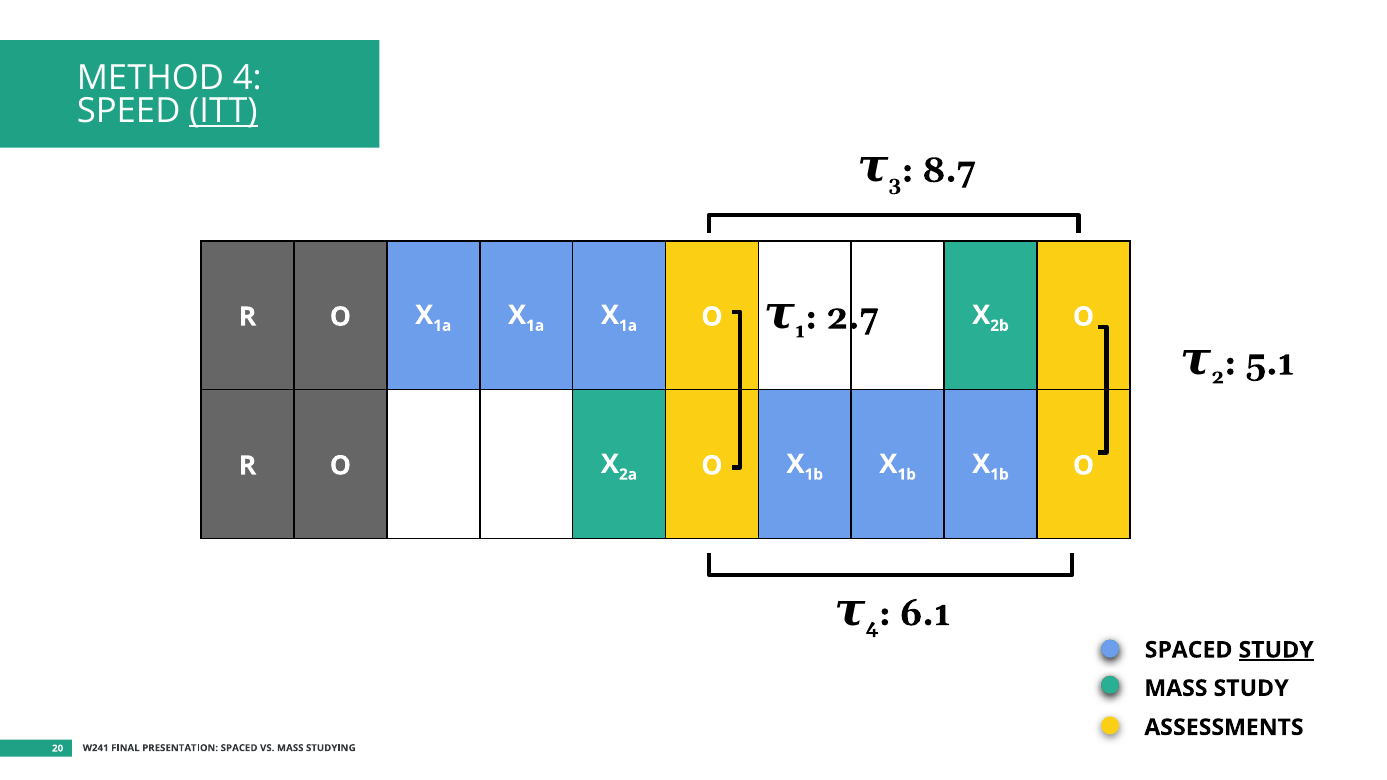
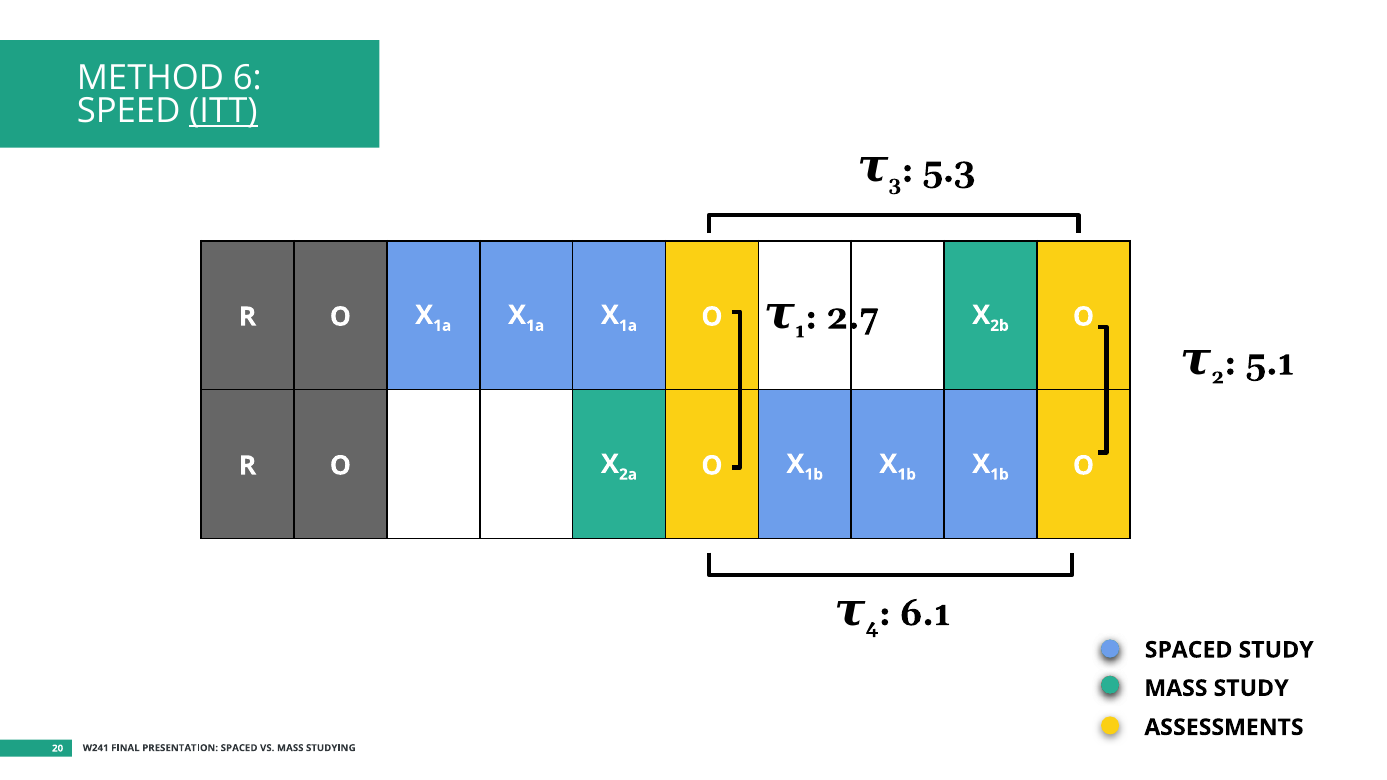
METHOD 4: 4 -> 6 (247, 78)
8.7: 8.7 -> 5.3 (949, 170)
STUDY underline: present -> none (1276, 650)
